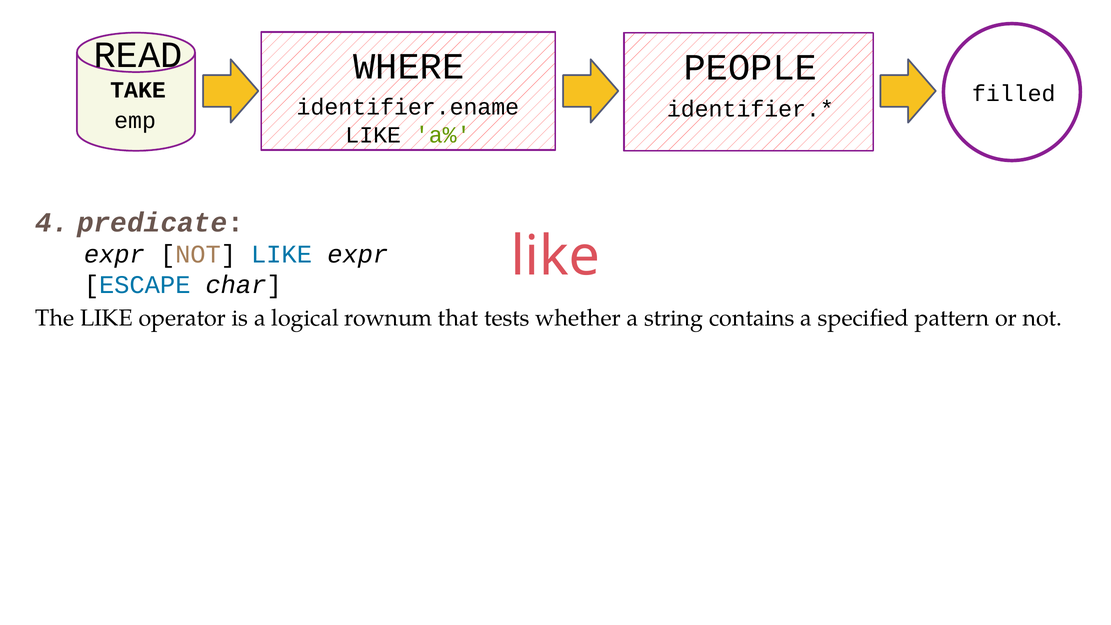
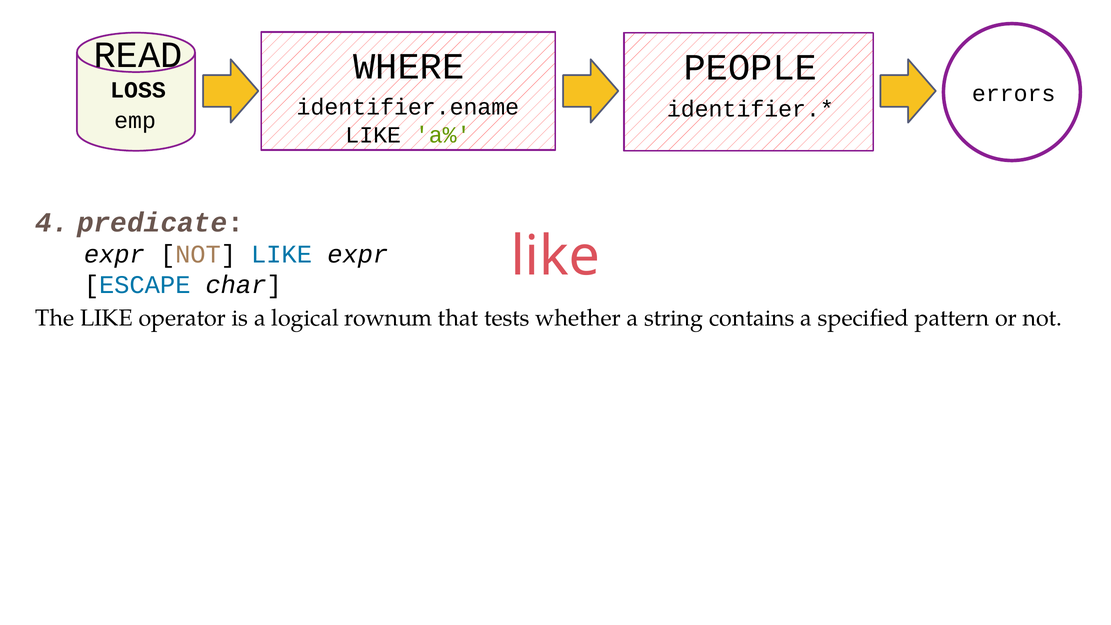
TAKE: TAKE -> LOSS (138, 90)
filled: filled -> errors (1014, 93)
